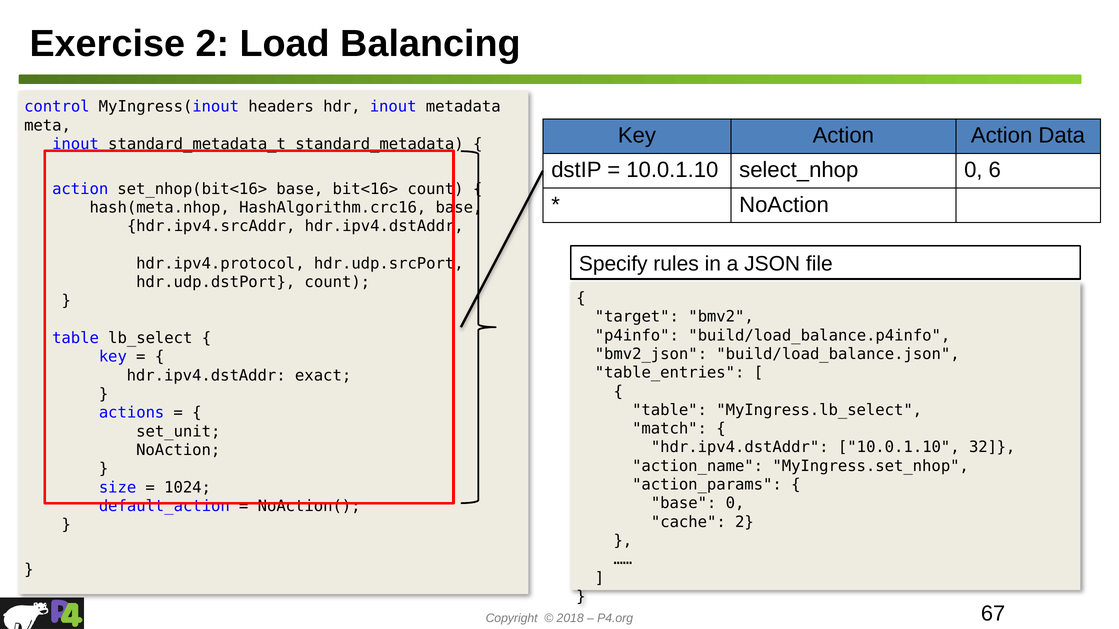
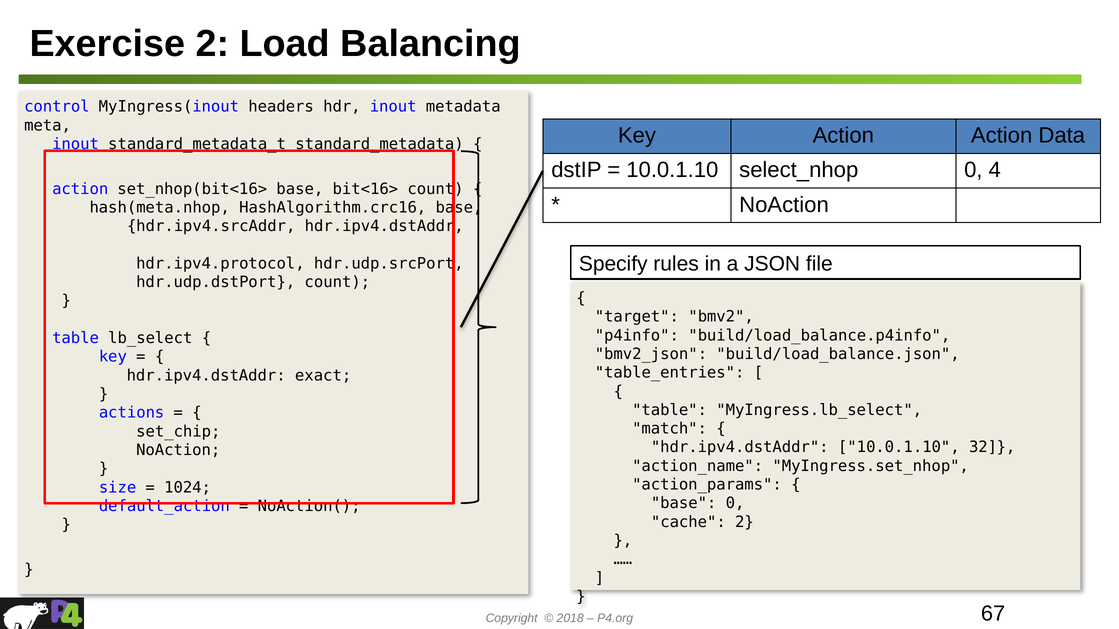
6: 6 -> 4 (995, 170)
set_unit: set_unit -> set_chip (178, 432)
